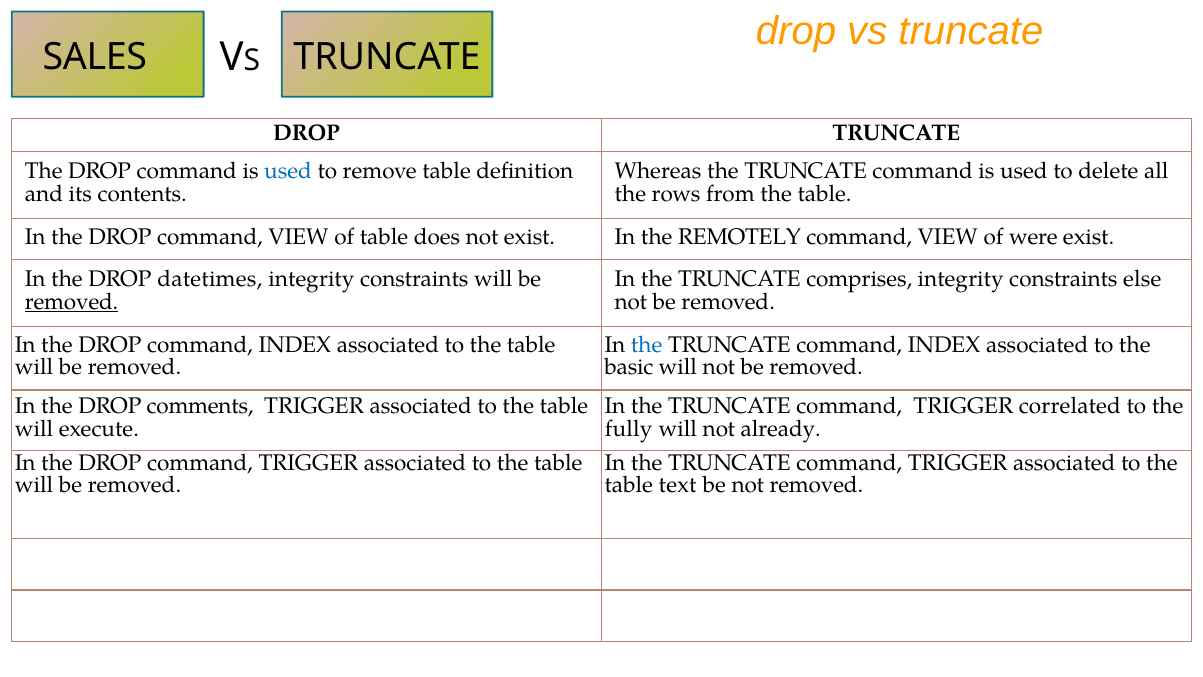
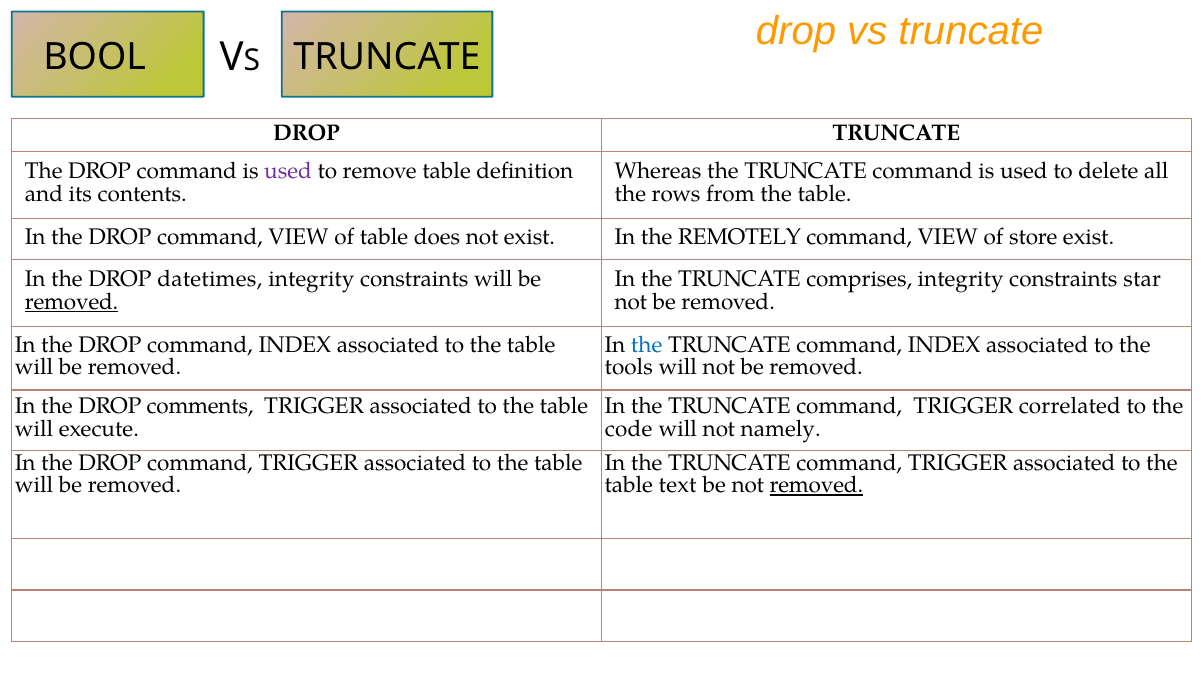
SALES: SALES -> BOOL (95, 57)
used colour: blue -> purple (288, 171)
were: were -> store (1033, 237)
else: else -> star (1142, 279)
basic: basic -> tools (629, 367)
fully: fully -> code (629, 429)
already: already -> namely (781, 429)
removed underline: none -> present (816, 485)
